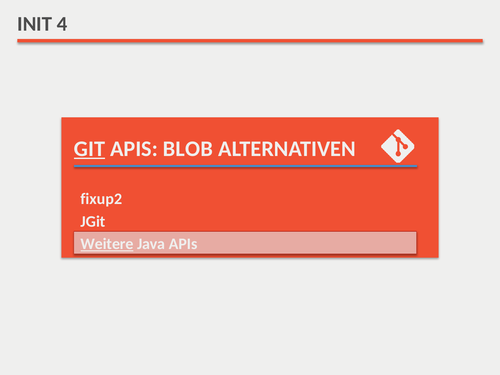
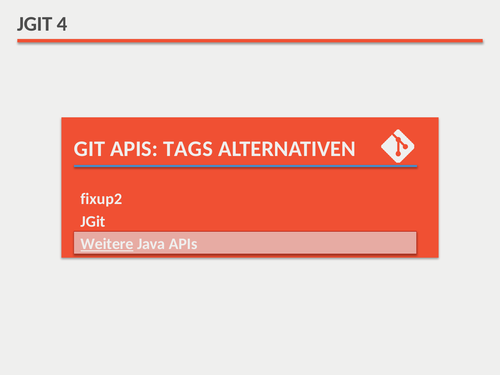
INIT: INIT -> JGIT (35, 24)
GIT underline: present -> none (89, 149)
BLOB: BLOB -> TAGS (188, 149)
